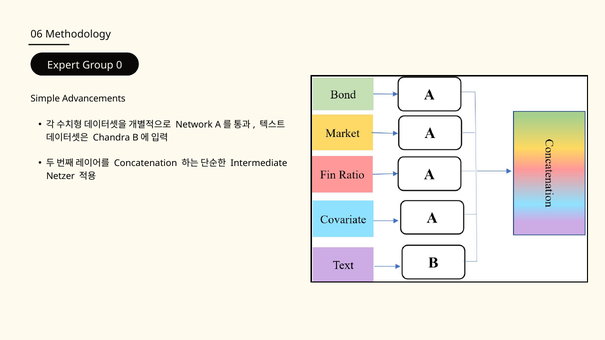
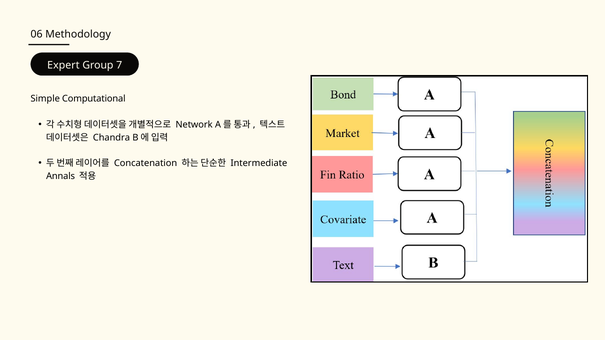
0: 0 -> 7 (119, 65)
Advancements: Advancements -> Computational (94, 99)
Netzer: Netzer -> Annals (61, 176)
